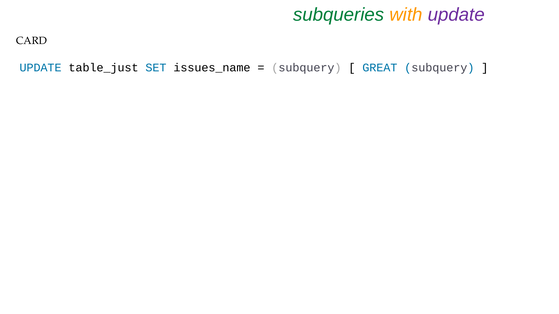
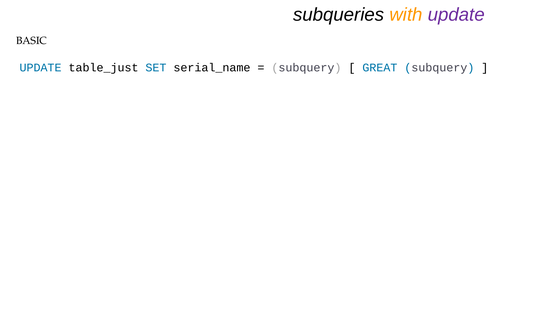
subqueries colour: green -> black (339, 15)
CARD: CARD -> BASIC (32, 41)
issues_name: issues_name -> serial_name (212, 68)
